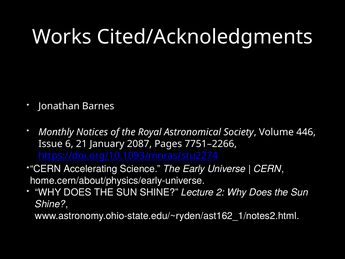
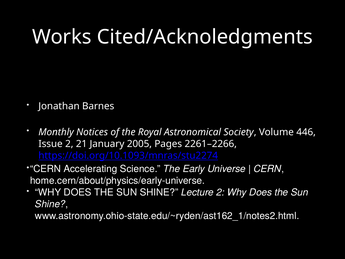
Issue 6: 6 -> 2 (69, 144)
2087: 2087 -> 2005 (139, 144)
7751–2266: 7751–2266 -> 2261–2266 (211, 144)
